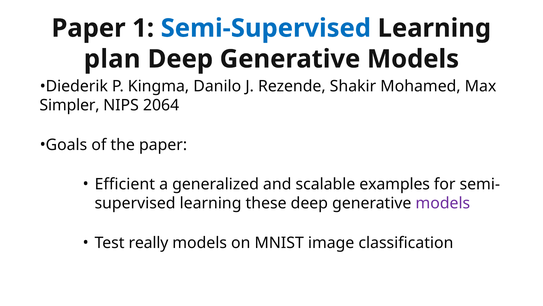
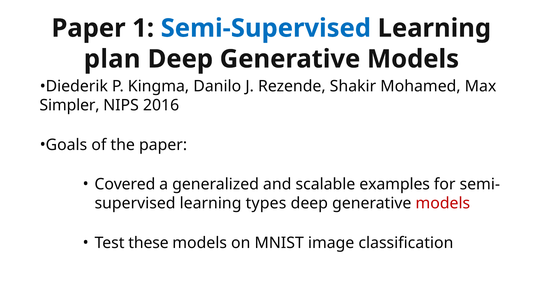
2064: 2064 -> 2016 (161, 105)
Efficient: Efficient -> Covered (125, 184)
these: these -> types (266, 203)
models colour: purple -> red (443, 203)
really: really -> these (148, 242)
